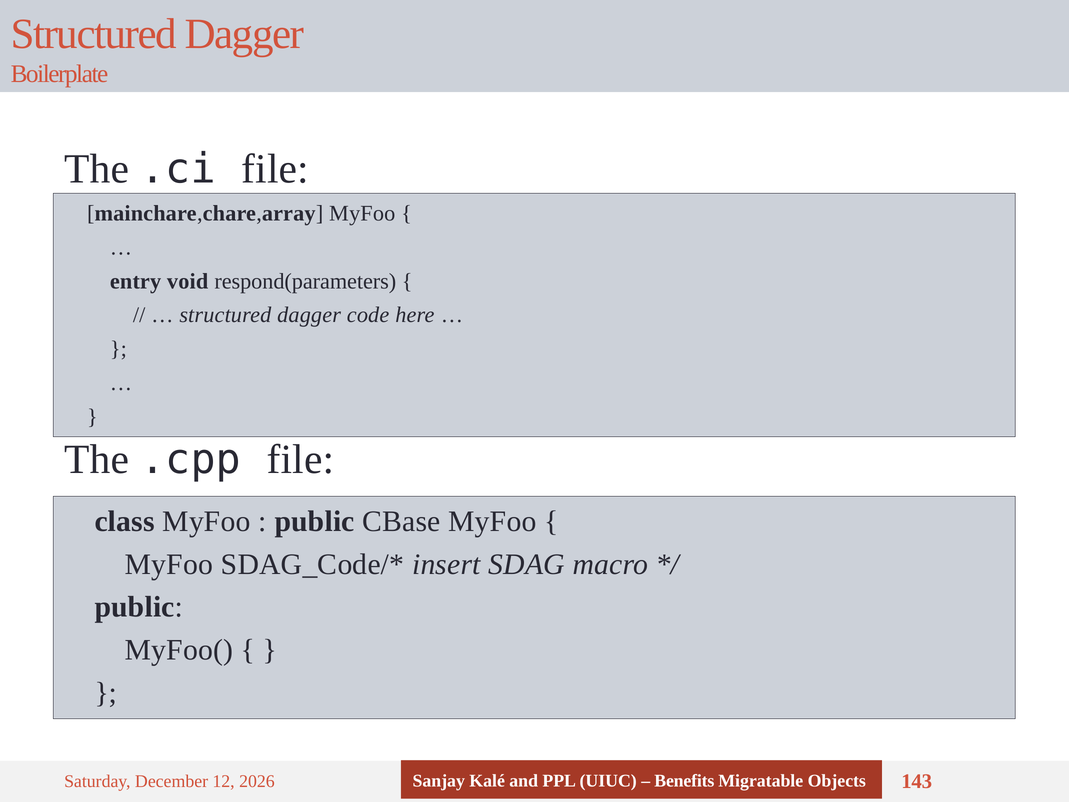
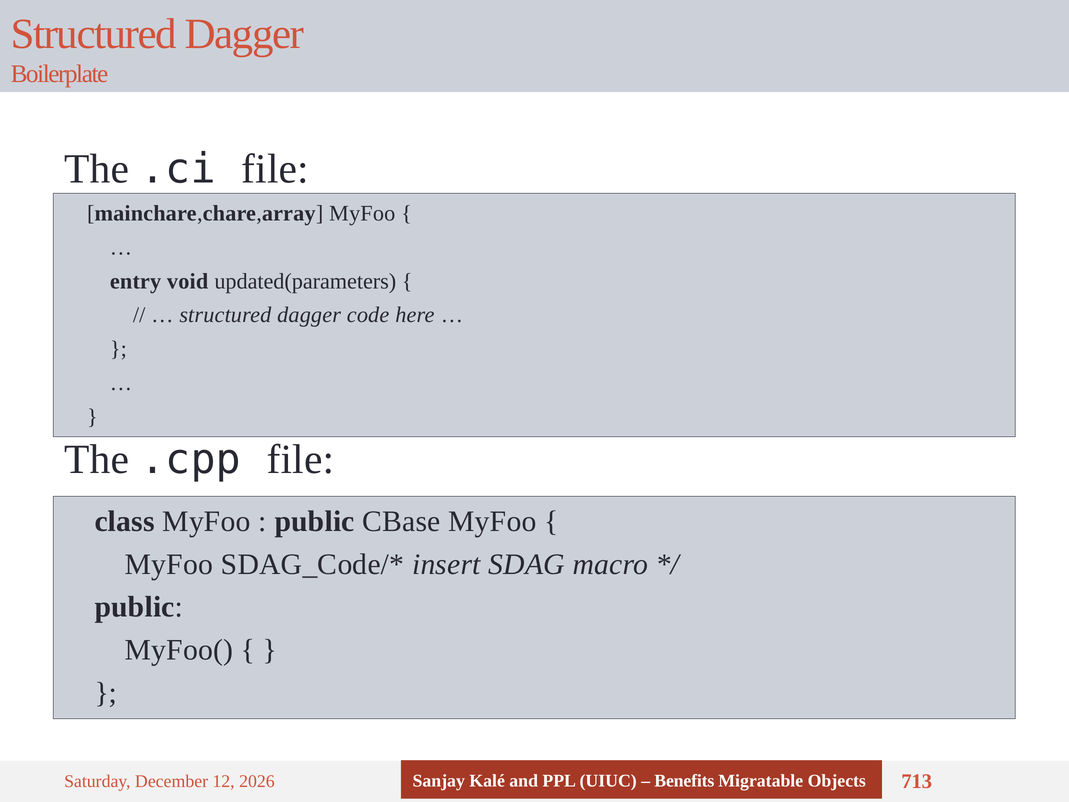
respond(parameters: respond(parameters -> updated(parameters (305, 281)
143: 143 -> 713 (917, 781)
